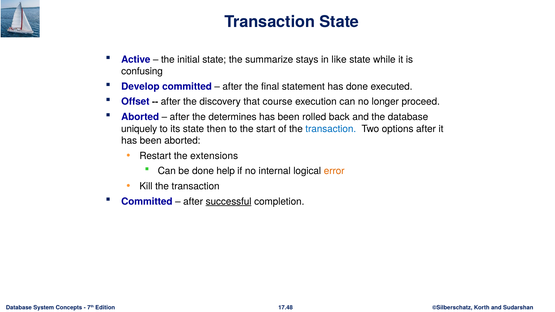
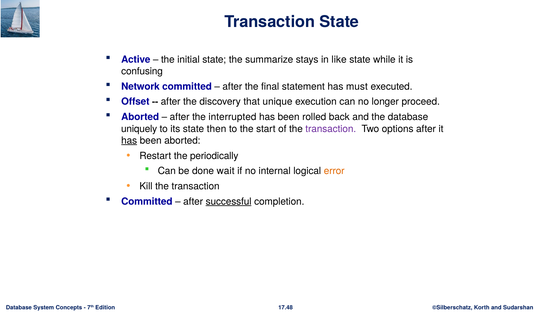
Develop: Develop -> Network (140, 87)
has done: done -> must (357, 87)
course: course -> unique (278, 102)
determines: determines -> interrupted (232, 117)
transaction colour: blue -> purple (331, 129)
has underline: none -> present (129, 141)
extensions: extensions -> periodically (214, 156)
help: help -> wait (226, 171)
